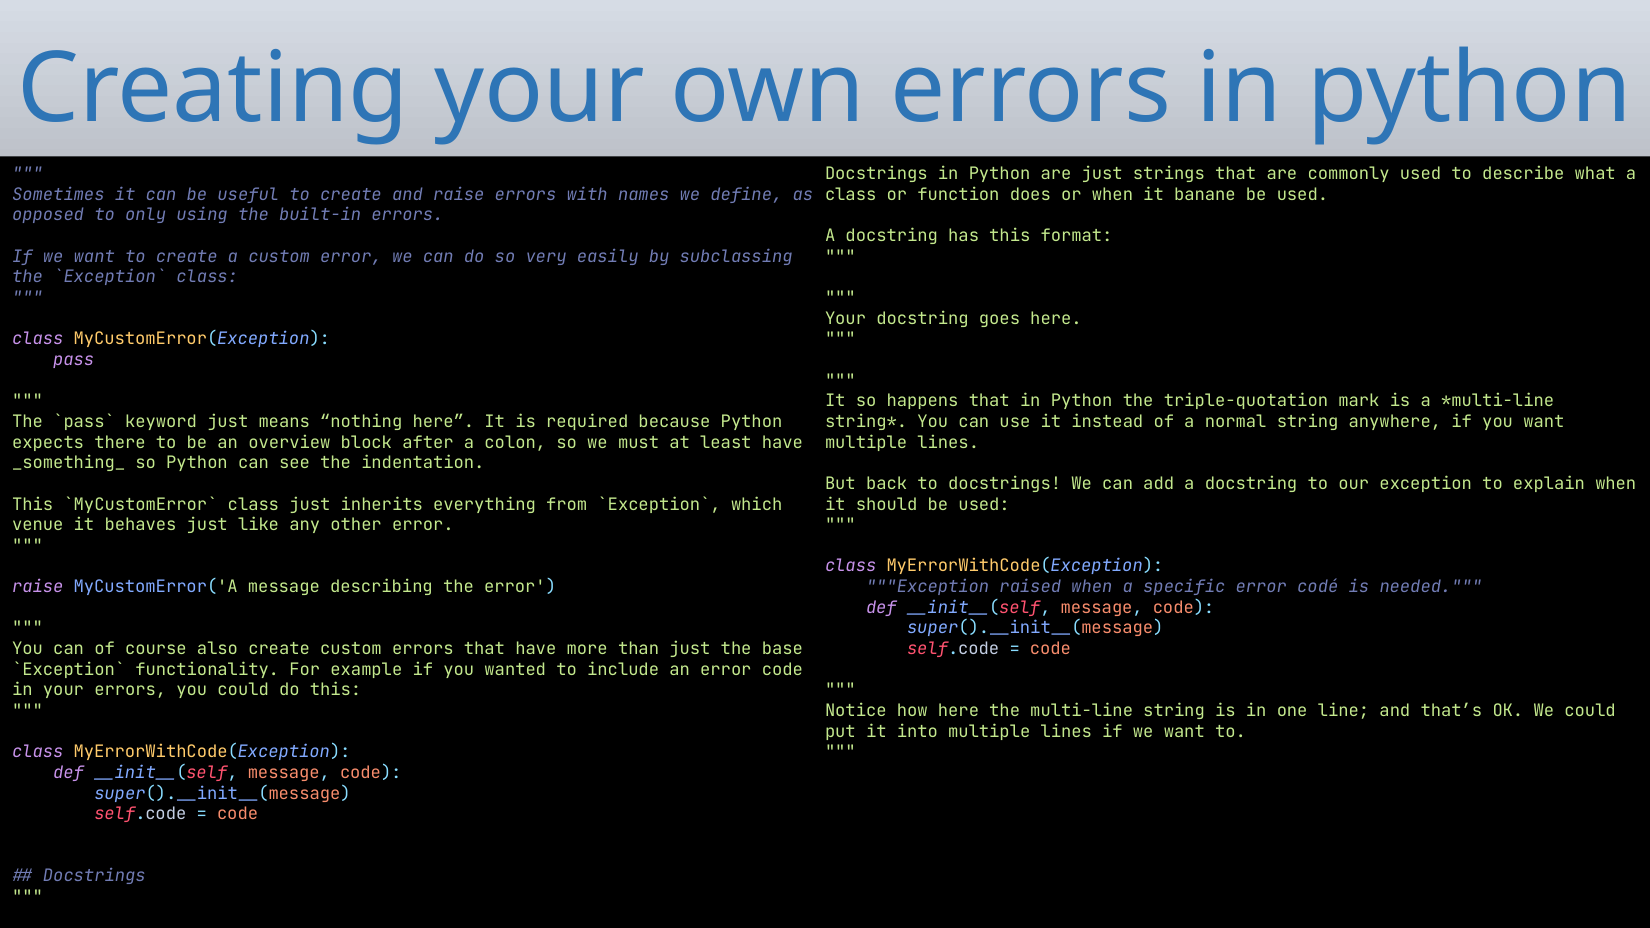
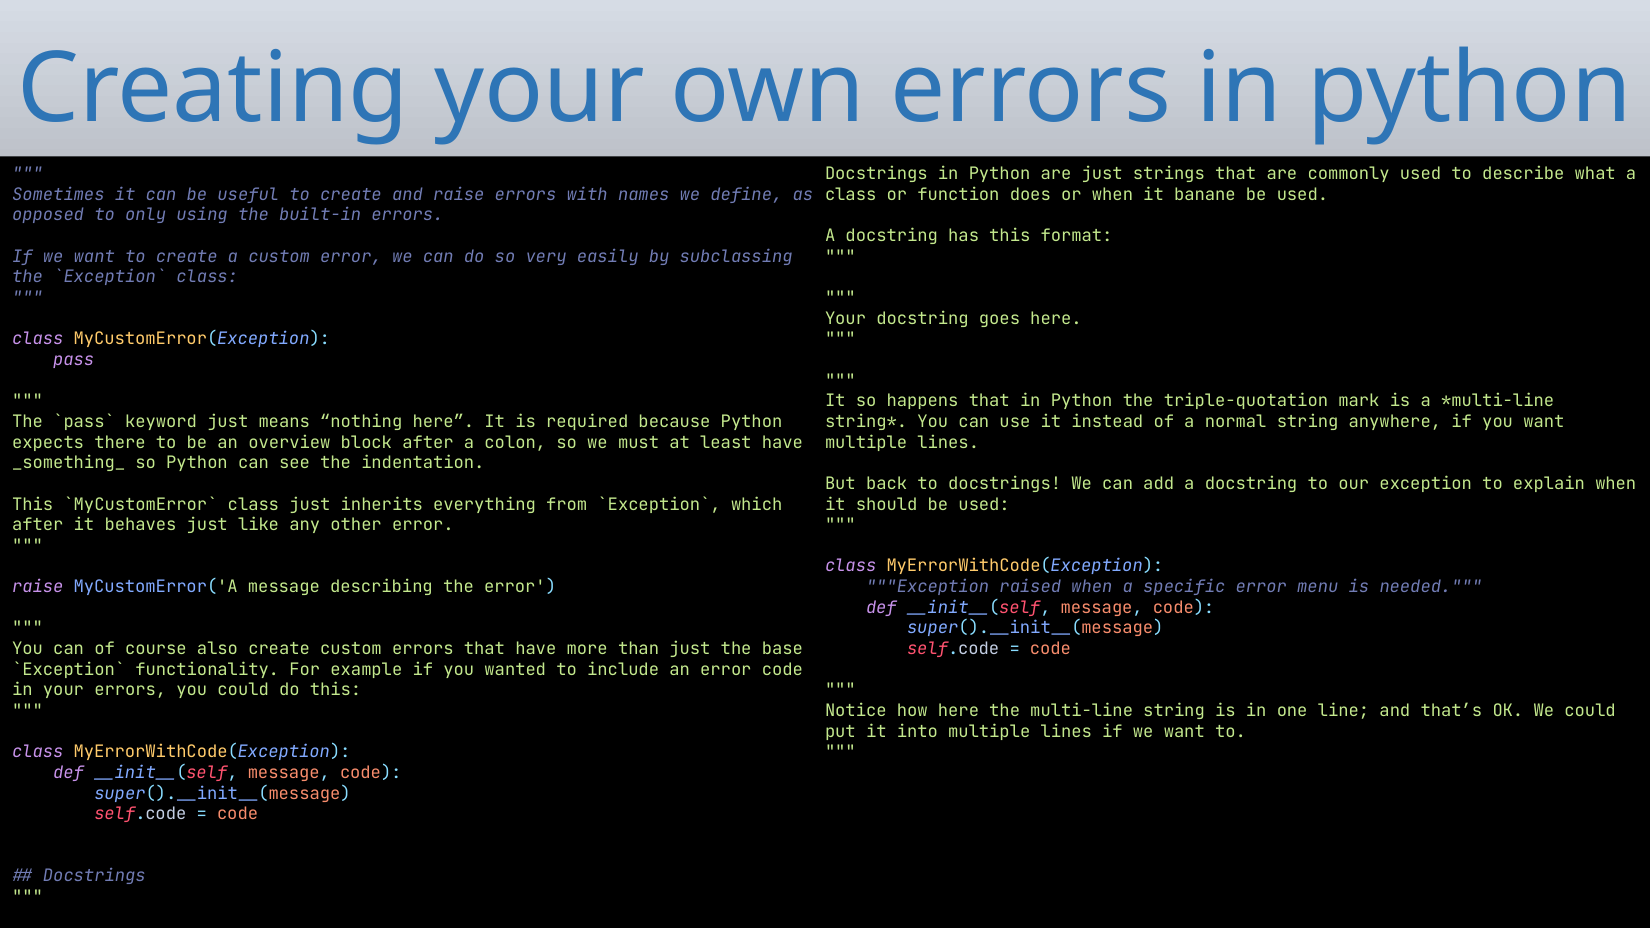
venue: venue -> after (38, 525)
codé: codé -> menu (1318, 587)
